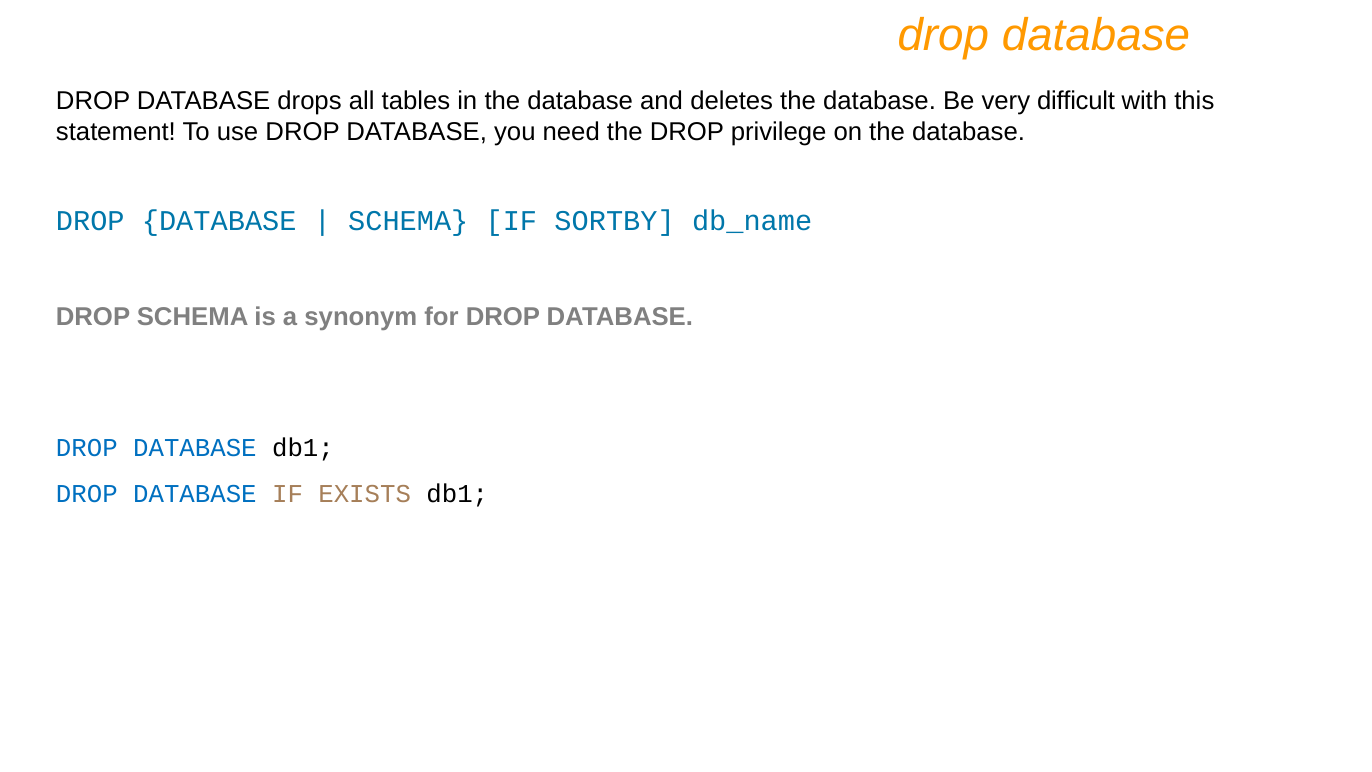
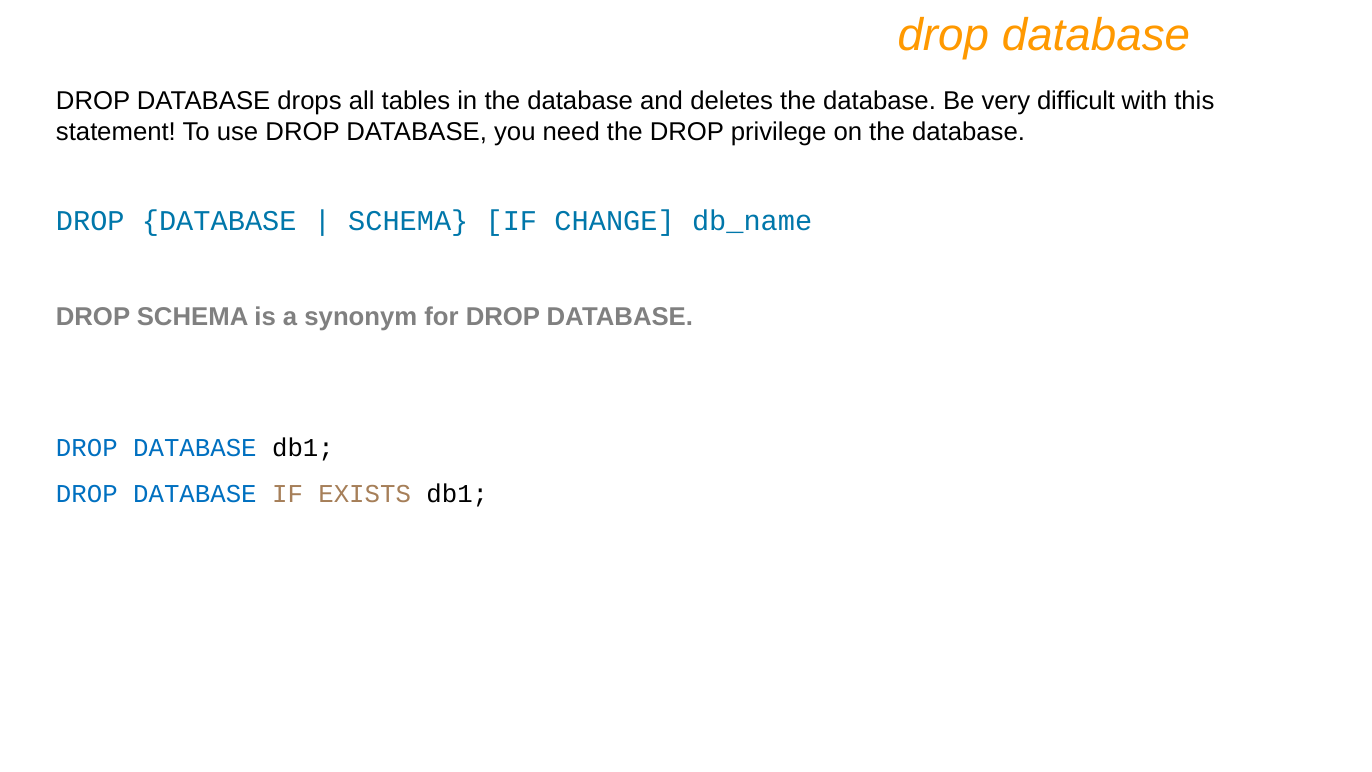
SORTBY: SORTBY -> CHANGE (615, 221)
